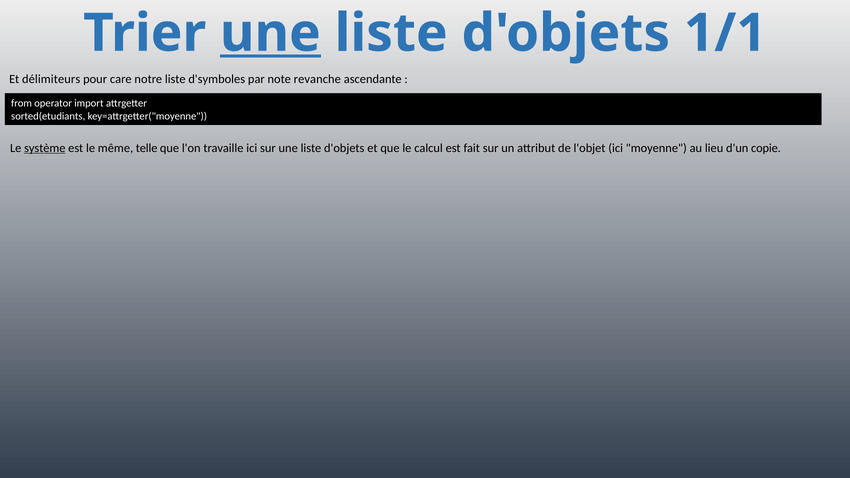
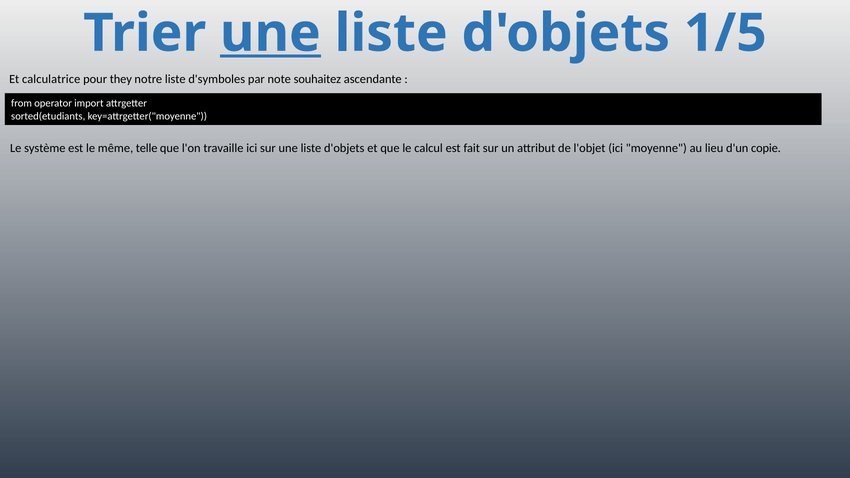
1/1: 1/1 -> 1/5 (725, 33)
délimiteurs: délimiteurs -> calculatrice (51, 79)
care: care -> they (121, 79)
revanche: revanche -> souhaitez (317, 79)
système underline: present -> none (45, 148)
